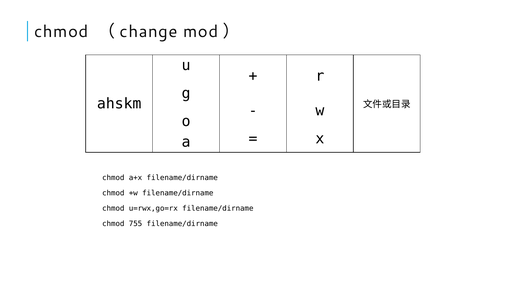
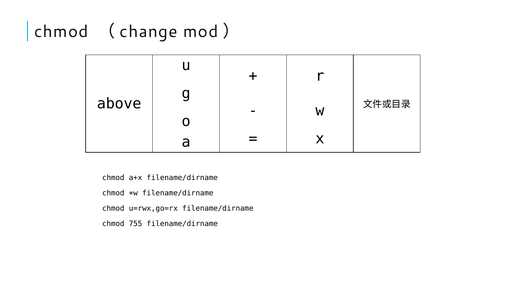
ahskm: ahskm -> above (119, 104)
